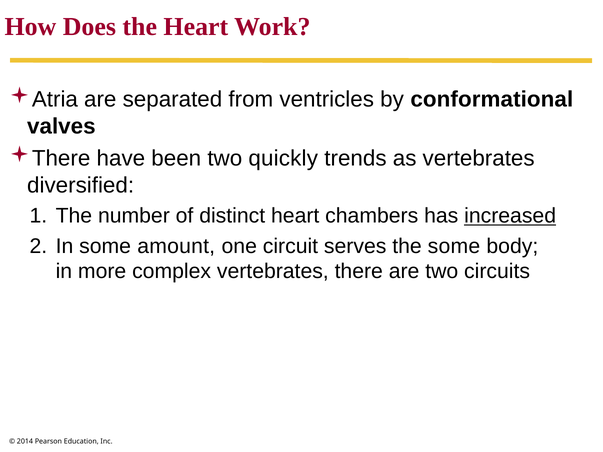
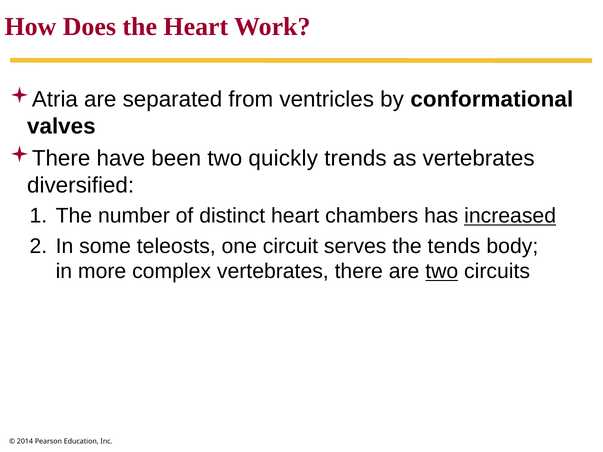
amount: amount -> teleosts (176, 246)
the some: some -> tends (454, 246)
two underline: none -> present (442, 272)
